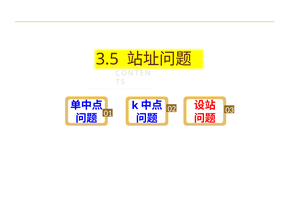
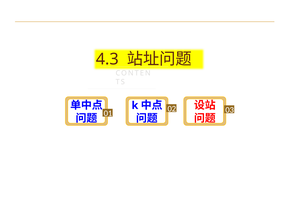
3.5: 3.5 -> 4.3 (107, 59)
